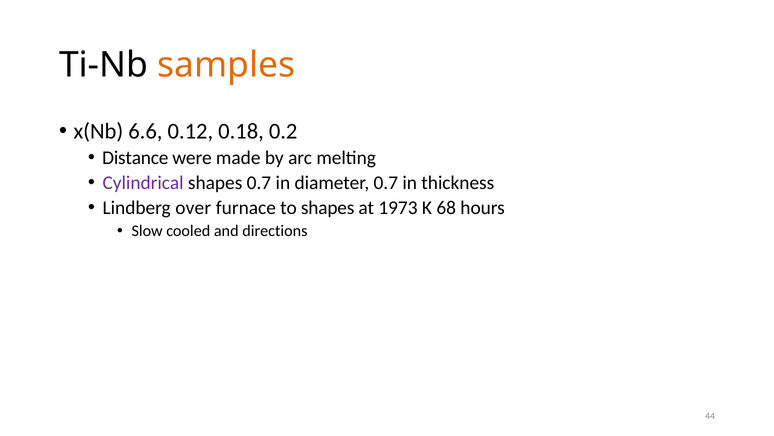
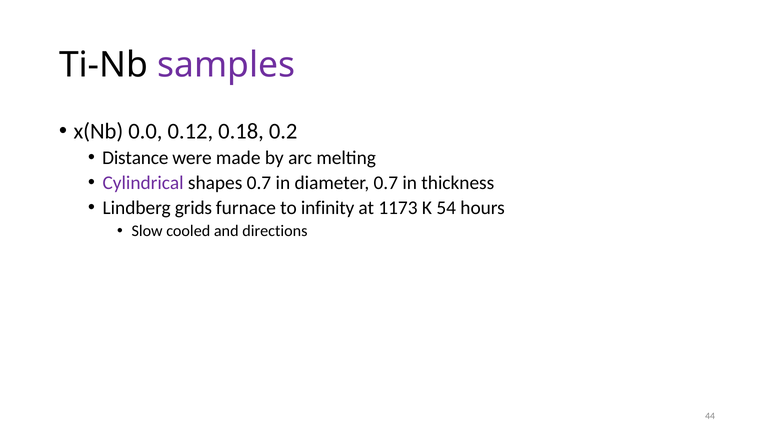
samples colour: orange -> purple (226, 65)
6.6: 6.6 -> 0.0 (145, 131)
over: over -> grids (193, 207)
to shapes: shapes -> infinity (328, 207)
1973: 1973 -> 1173 (398, 207)
68: 68 -> 54 (446, 207)
